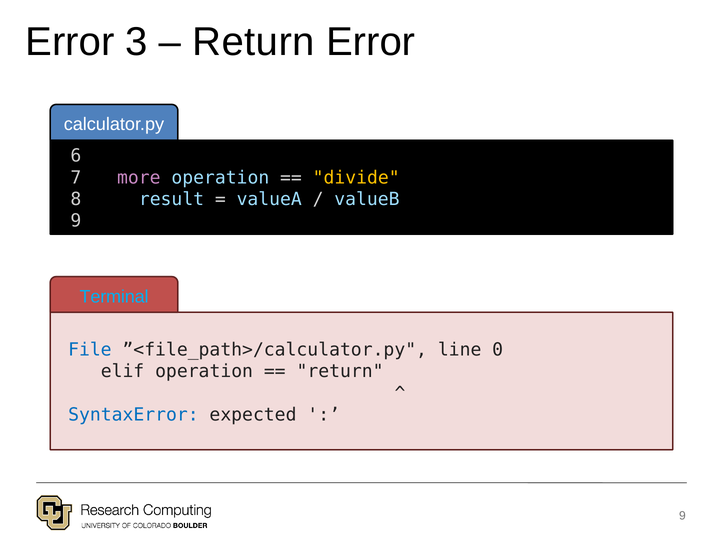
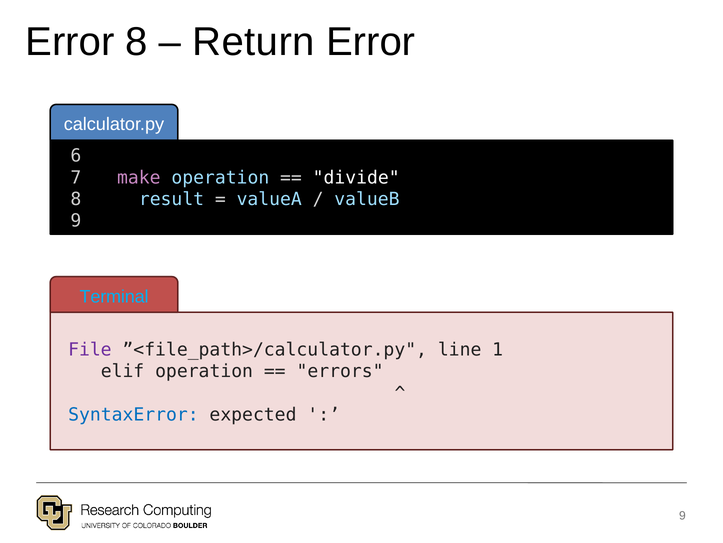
Error 3: 3 -> 8 (137, 42)
more: more -> make (139, 177)
divide colour: yellow -> white (356, 177)
File colour: blue -> purple (90, 349)
0: 0 -> 1 (498, 349)
return: return -> errors (340, 371)
